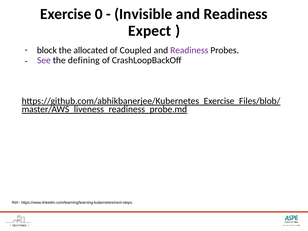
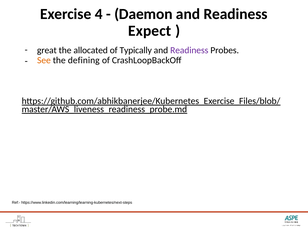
0: 0 -> 4 (99, 14)
Invisible: Invisible -> Daemon (143, 14)
block: block -> great (47, 50)
Coupled: Coupled -> Typically (136, 50)
See colour: purple -> orange (44, 60)
